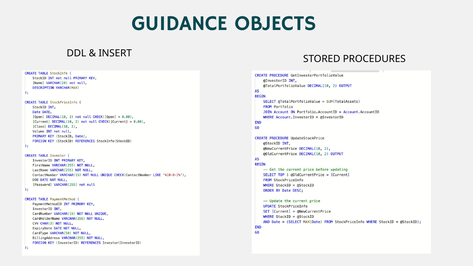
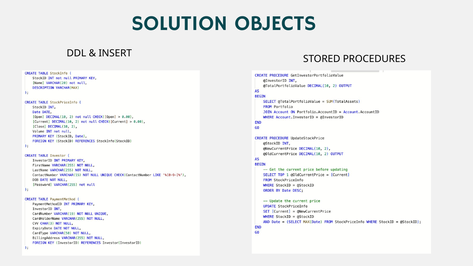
GUIDANCE: GUIDANCE -> SOLUTION (180, 23)
